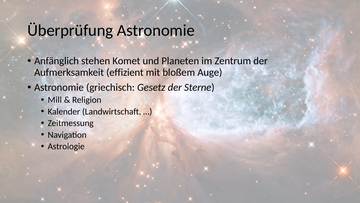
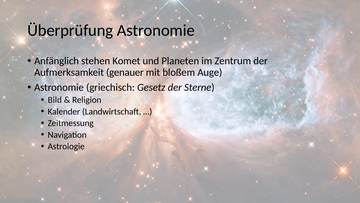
effizient: effizient -> genauer (125, 72)
Mill: Mill -> Bild (55, 100)
